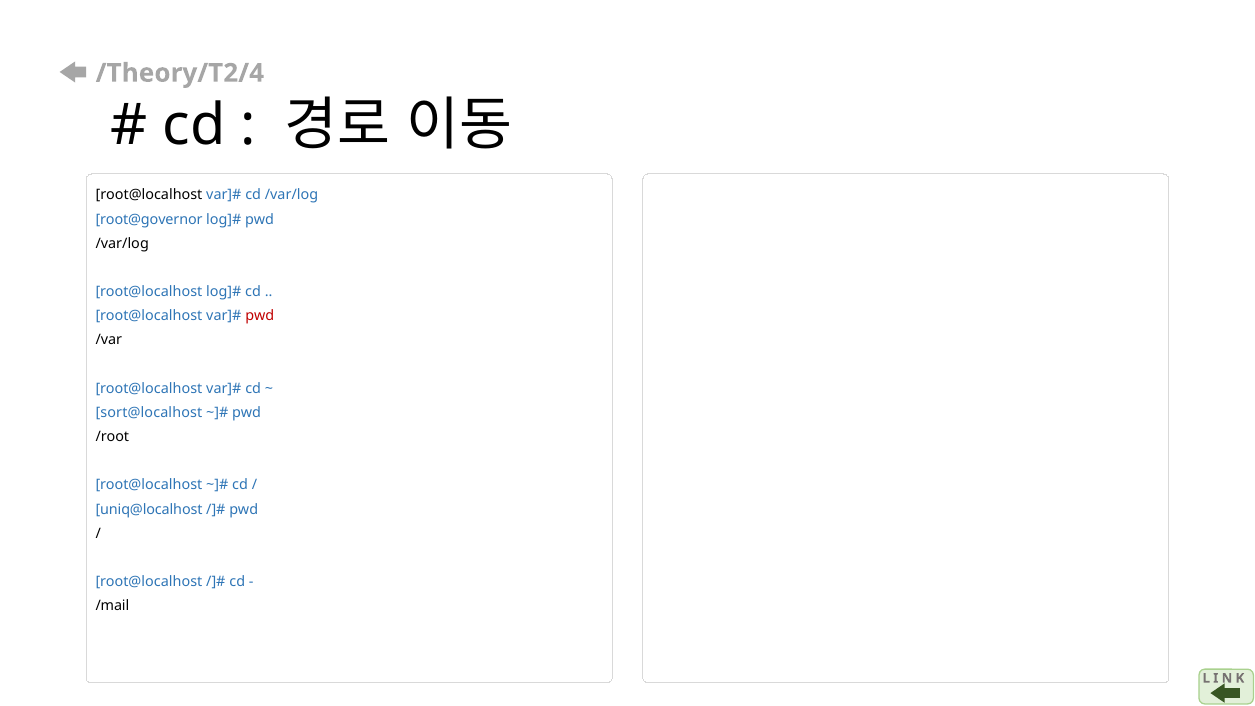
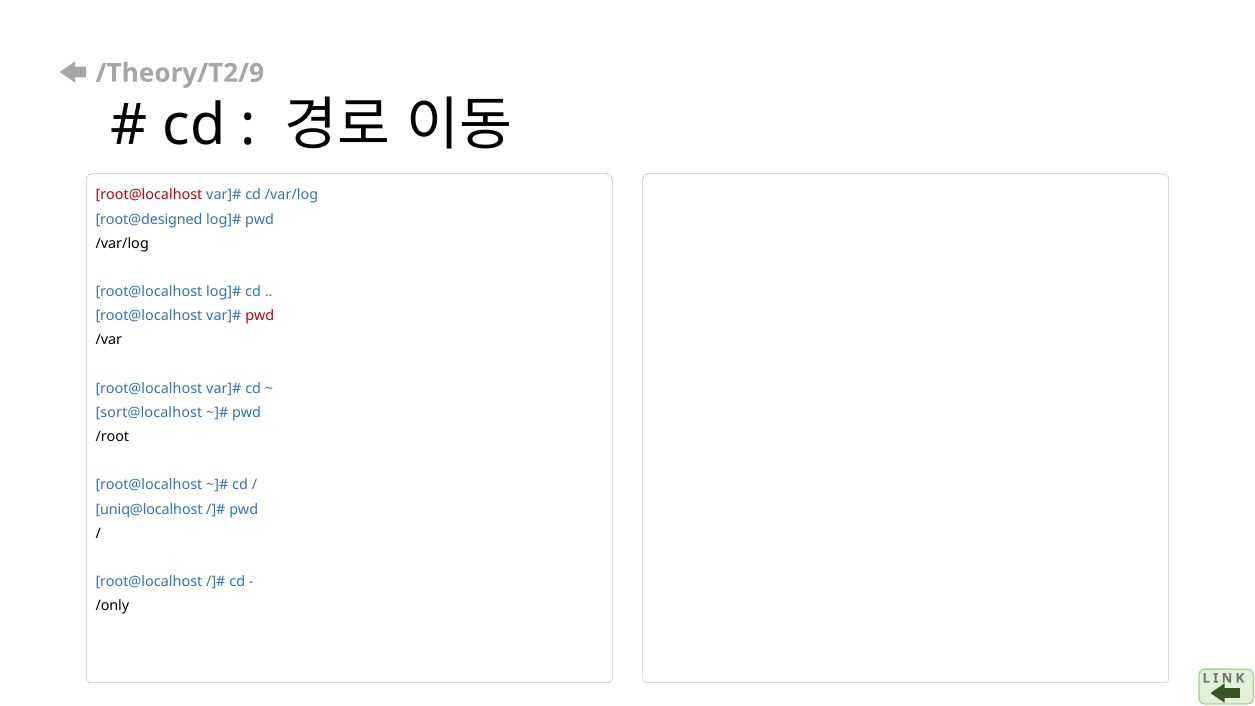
/Theory/T2/4: /Theory/T2/4 -> /Theory/T2/9 (180, 73)
root@localhost colour: black -> red (149, 195)
root@governor: root@governor -> root@designed (149, 219)
/mail: /mail -> /only (112, 606)
